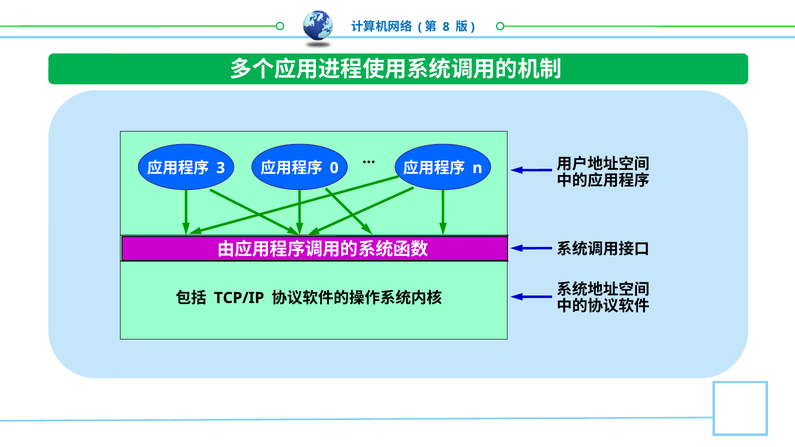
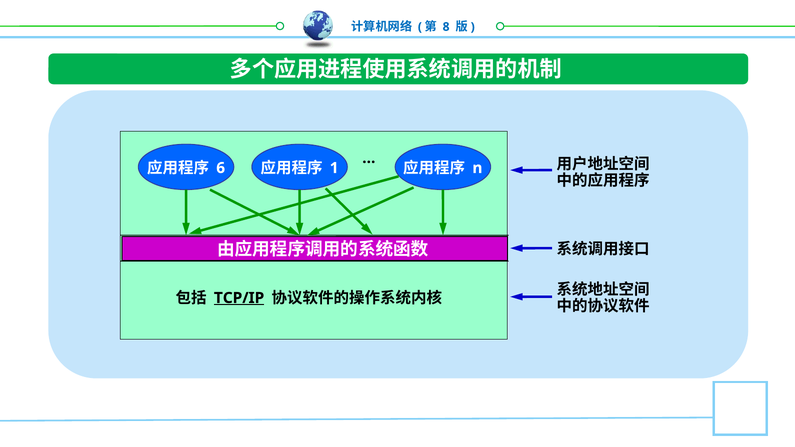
3: 3 -> 6 (221, 168)
0: 0 -> 1 (334, 168)
TCP/IP underline: none -> present (239, 298)
